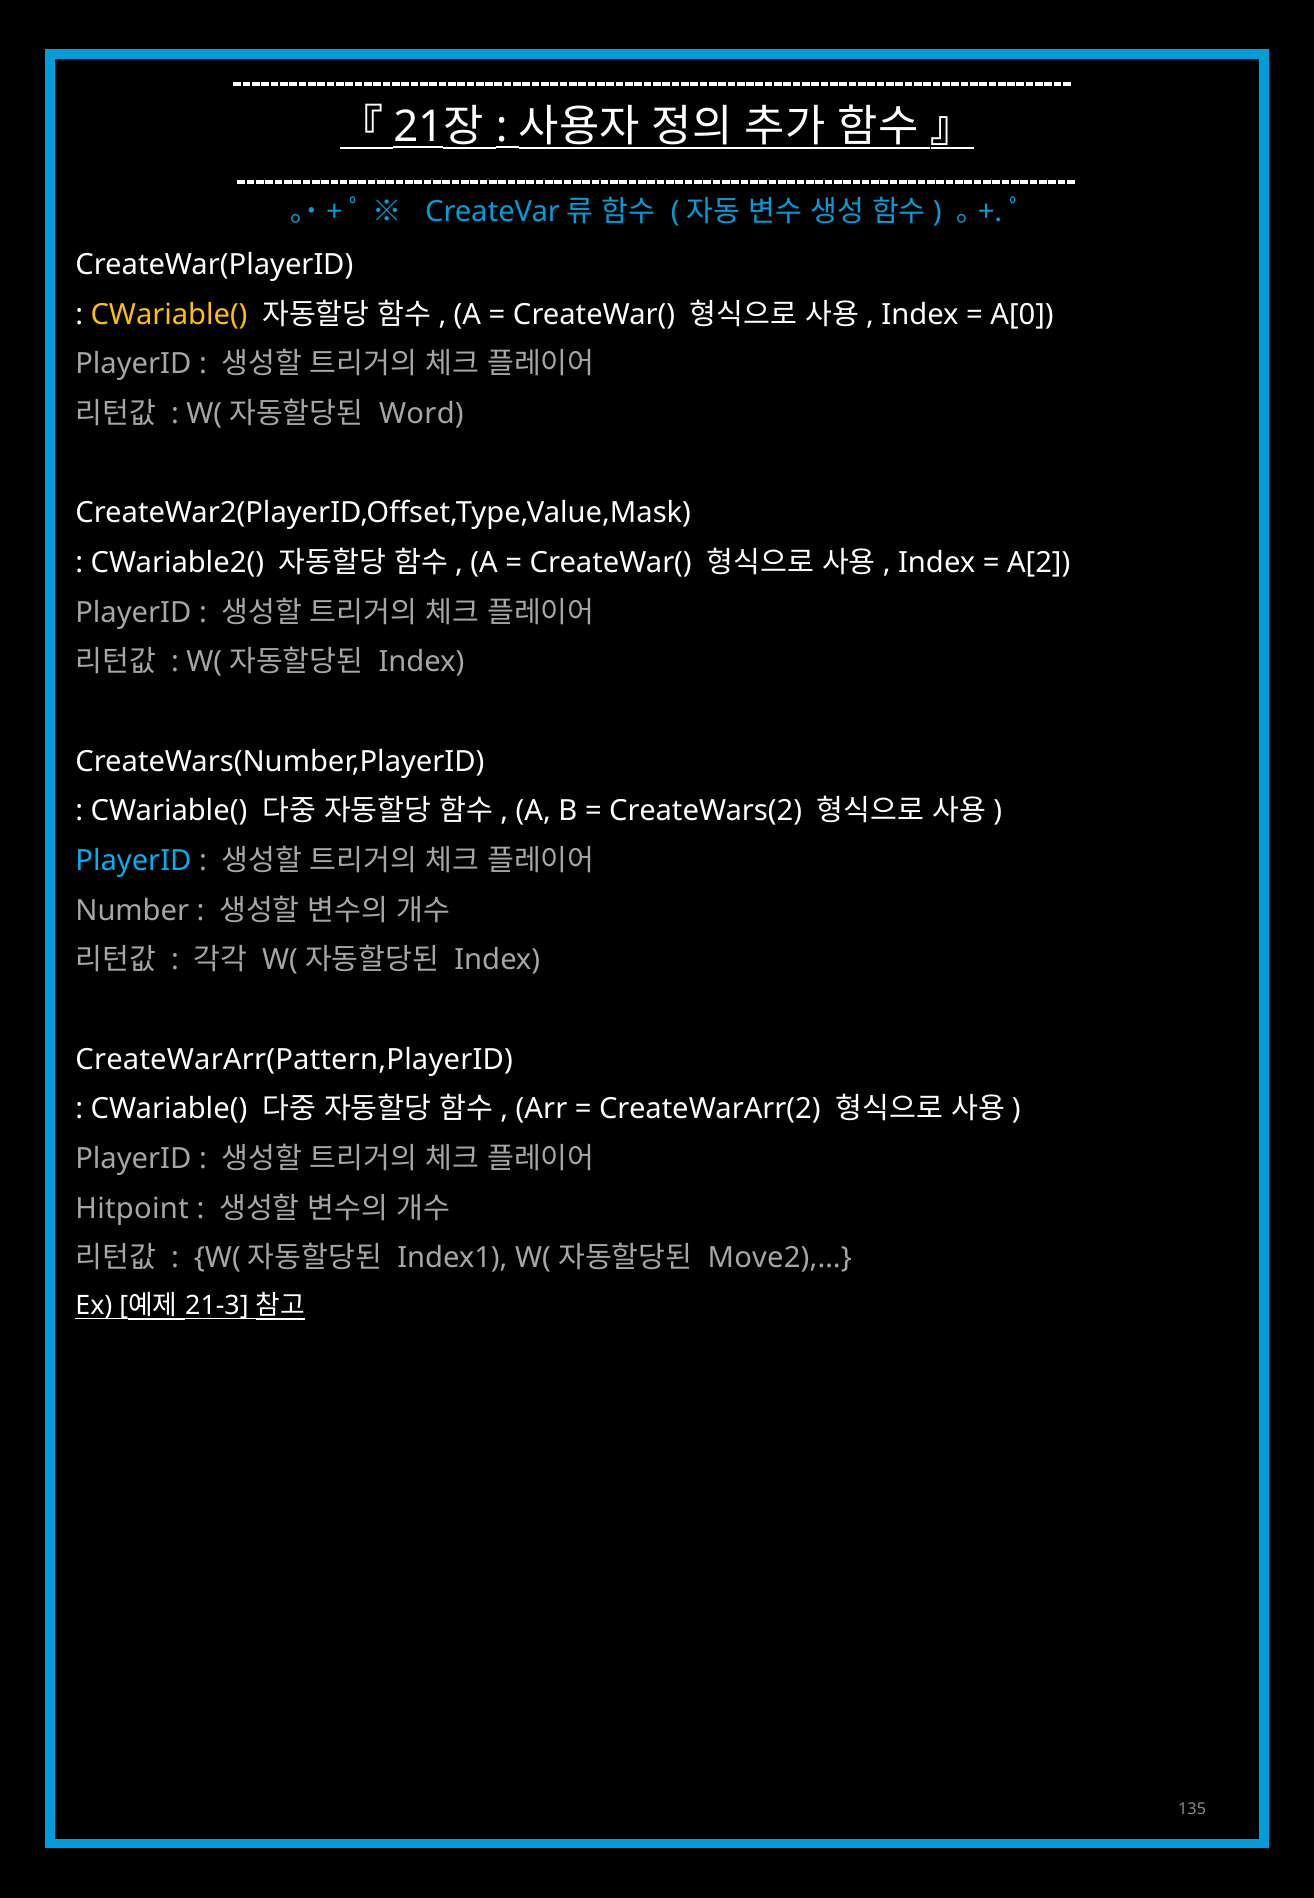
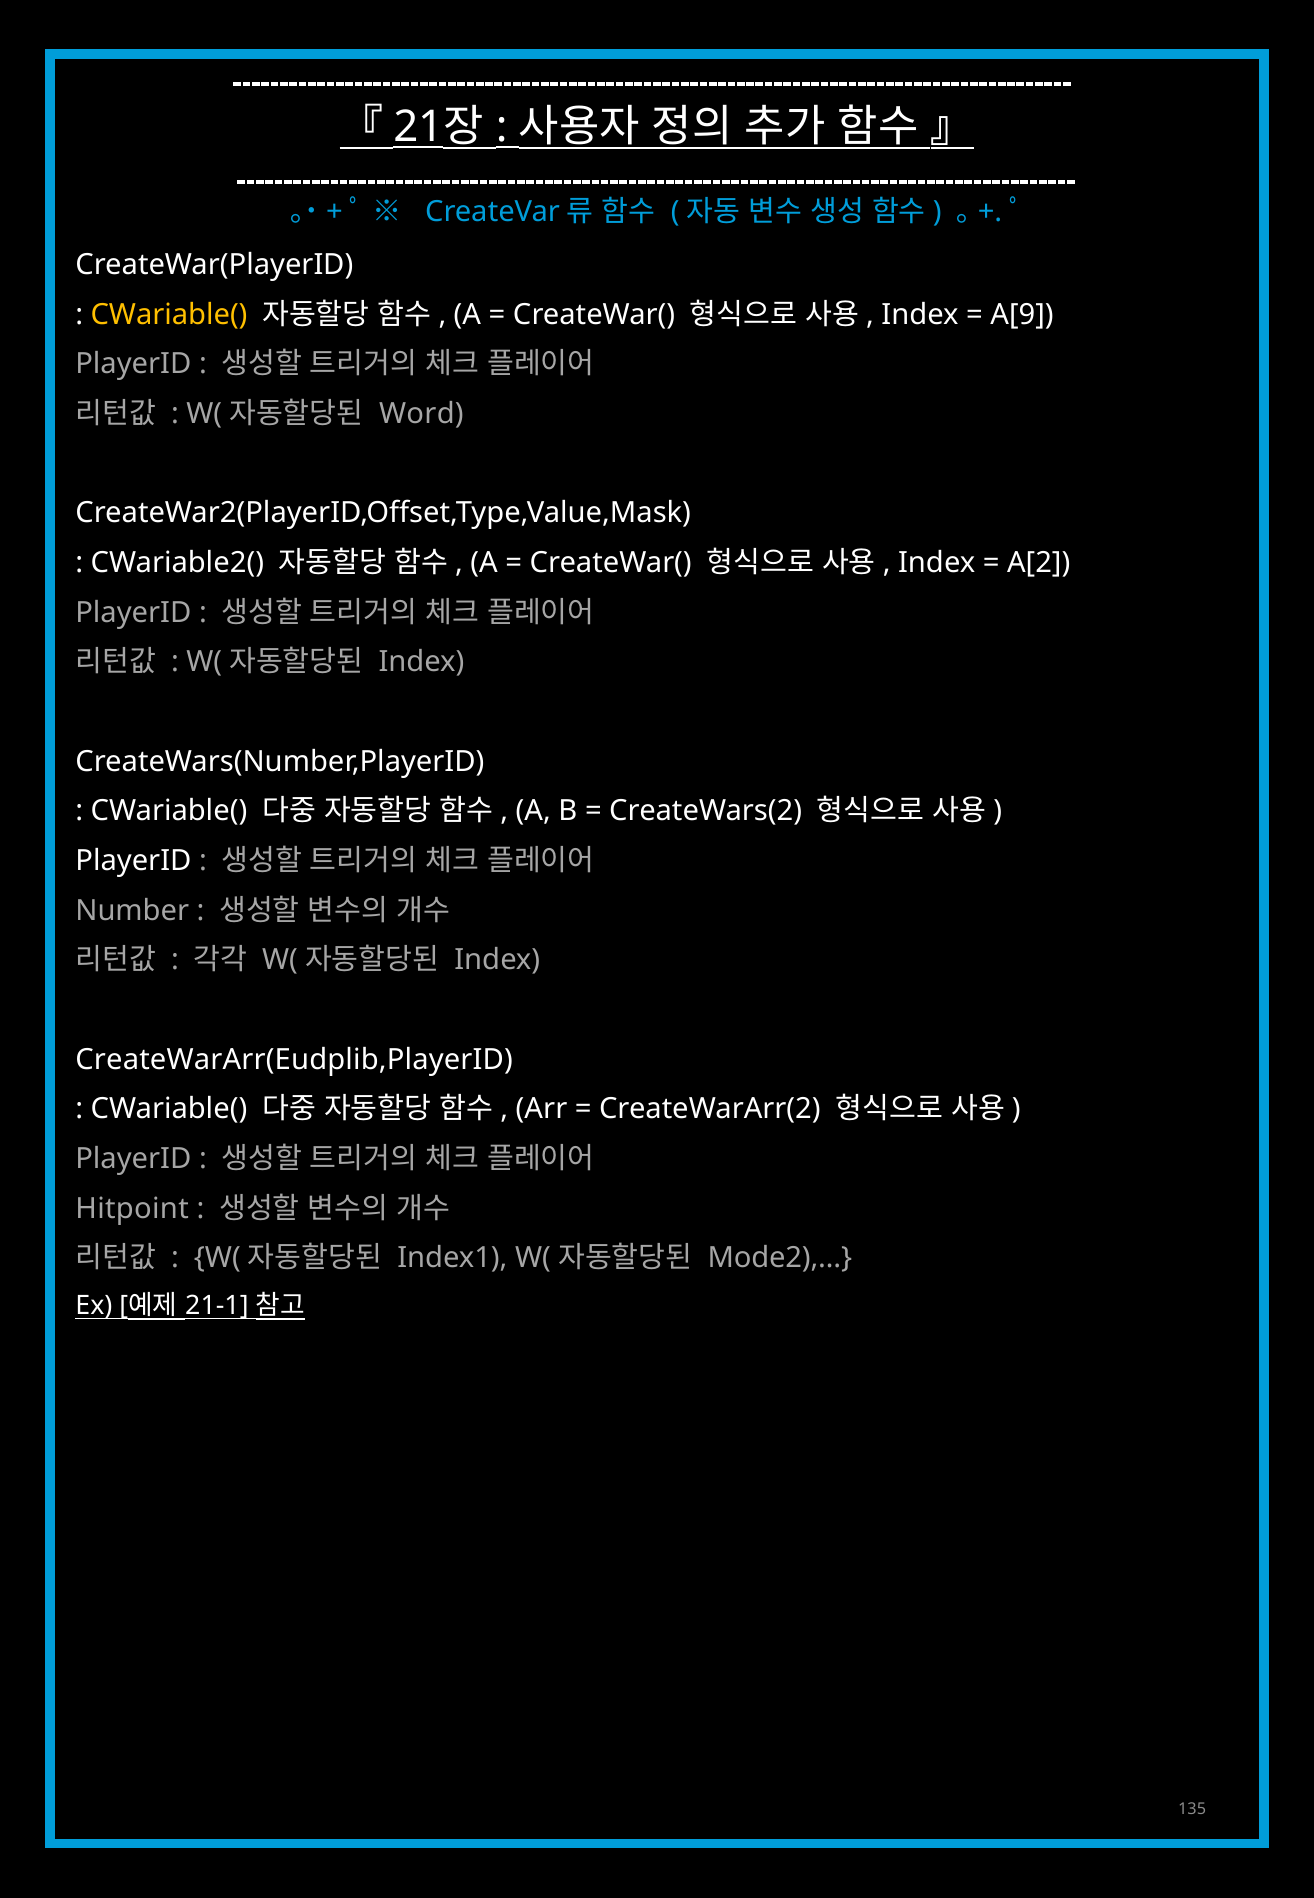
A[0: A[0 -> A[9 (1022, 314)
PlayerID colour: light blue -> white (133, 861)
CreateWarArr(Pattern,PlayerID: CreateWarArr(Pattern,PlayerID -> CreateWarArr(Eudplib,PlayerID (294, 1059)
Move2),…: Move2),… -> Mode2),… (780, 1258)
21-3: 21-3 -> 21-1 (217, 1306)
